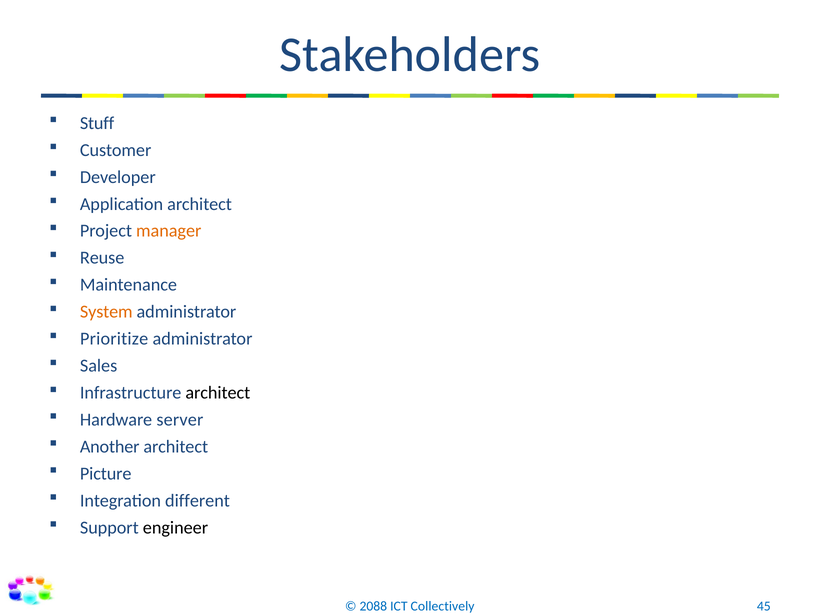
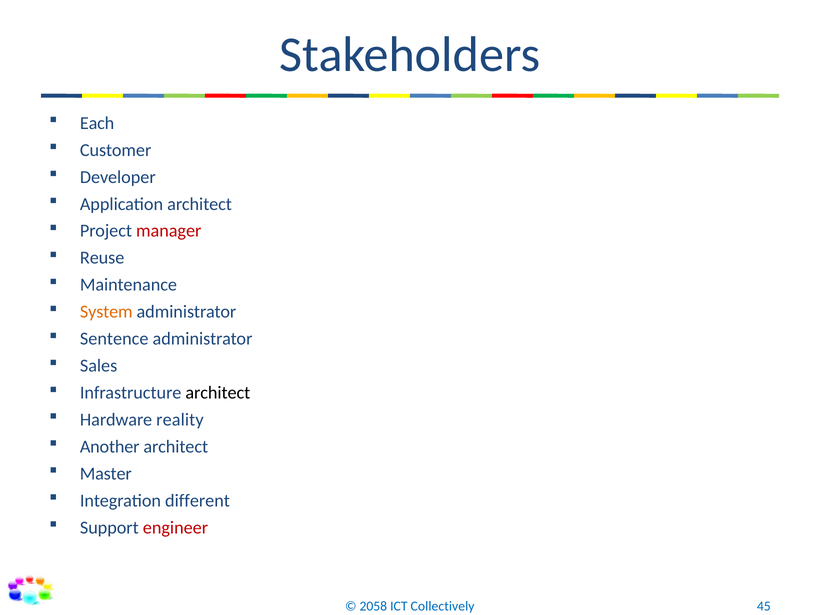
Stuff: Stuff -> Each (97, 123)
manager colour: orange -> red (169, 231)
Prioritize: Prioritize -> Sentence (114, 339)
server: server -> reality (180, 420)
Picture: Picture -> Master (106, 474)
engineer colour: black -> red (175, 528)
2088: 2088 -> 2058 (373, 606)
